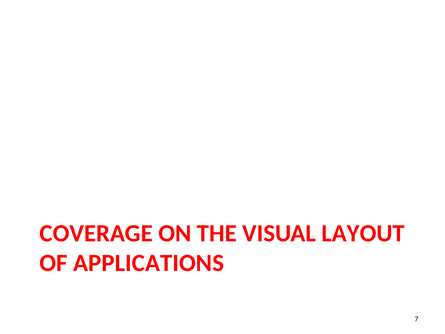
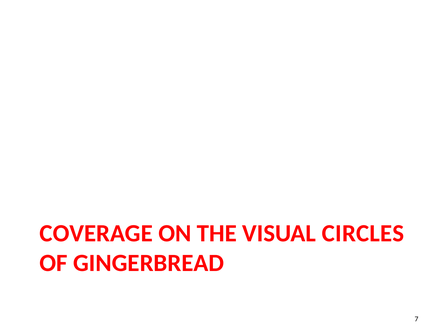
LAYOUT: LAYOUT -> CIRCLES (363, 233)
APPLICATIONS: APPLICATIONS -> GINGERBREAD (149, 263)
